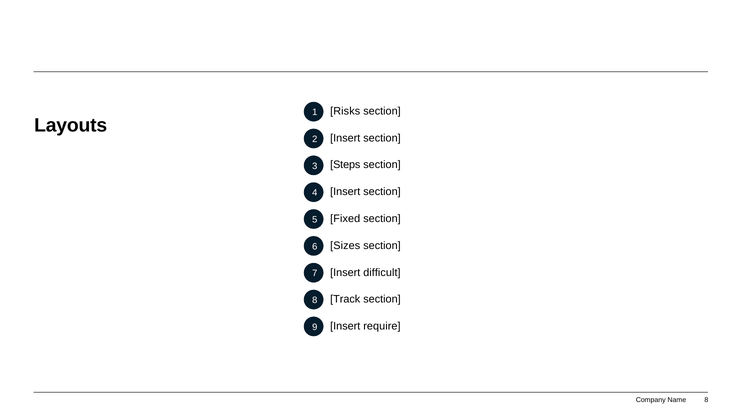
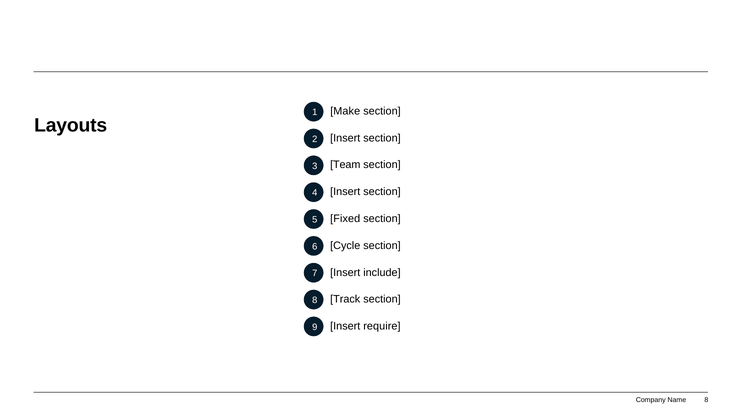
Risks: Risks -> Make (345, 111)
Steps: Steps -> Team (345, 165)
Sizes: Sizes -> Cycle (345, 246)
difficult: difficult -> include (382, 273)
